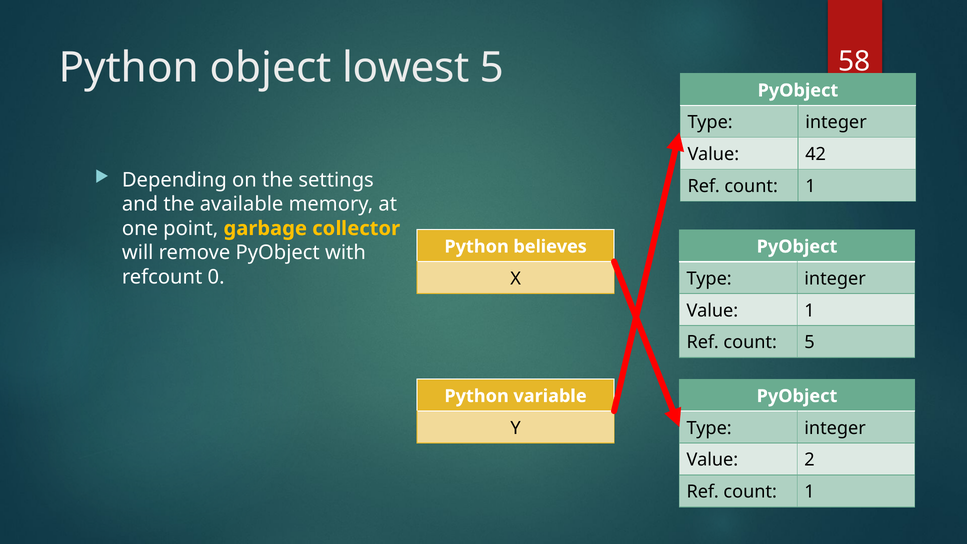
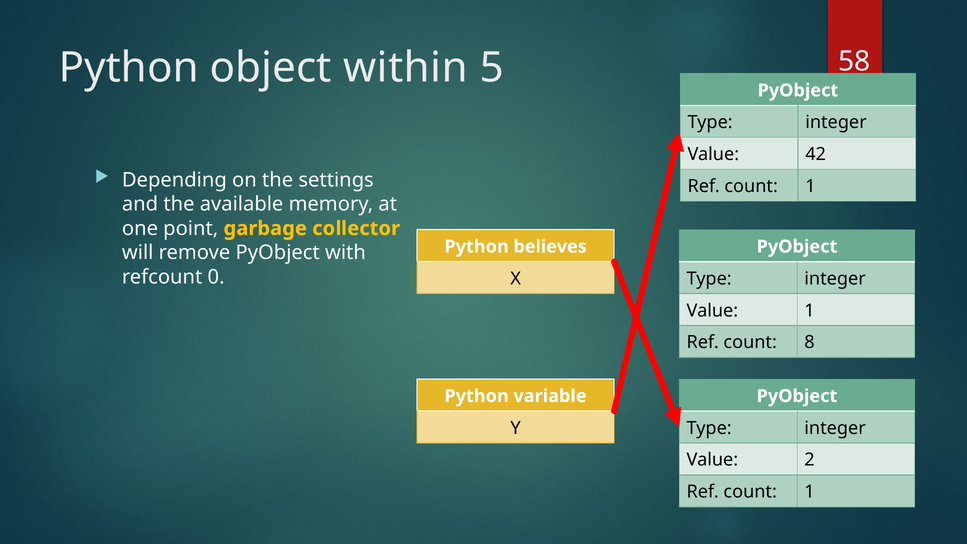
lowest: lowest -> within (406, 68)
count 5: 5 -> 8 (810, 342)
